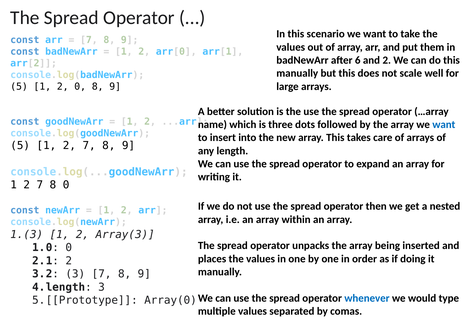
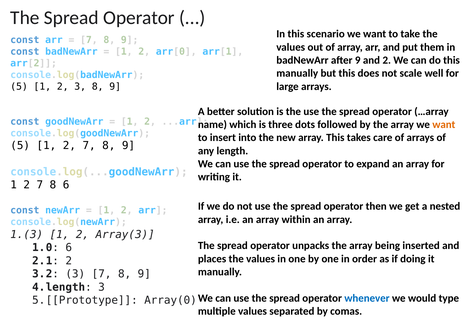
after 6: 6 -> 9 (358, 60)
2 0: 0 -> 3 (80, 86)
want colour: blue -> orange (444, 124)
8 0: 0 -> 6 (66, 185)
0: 0 -> 6 (69, 247)
